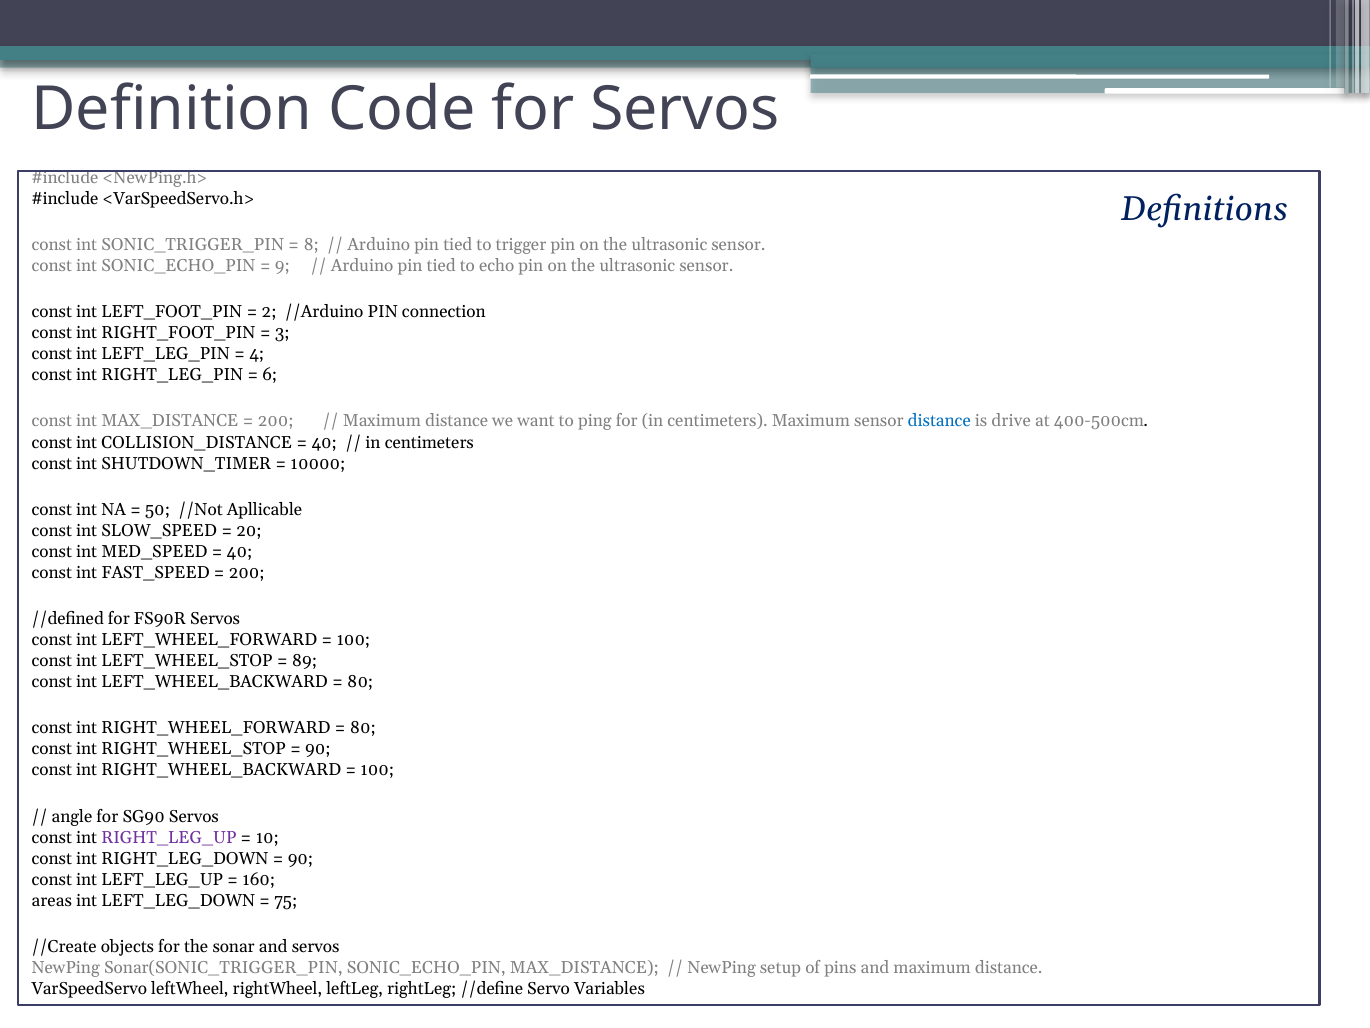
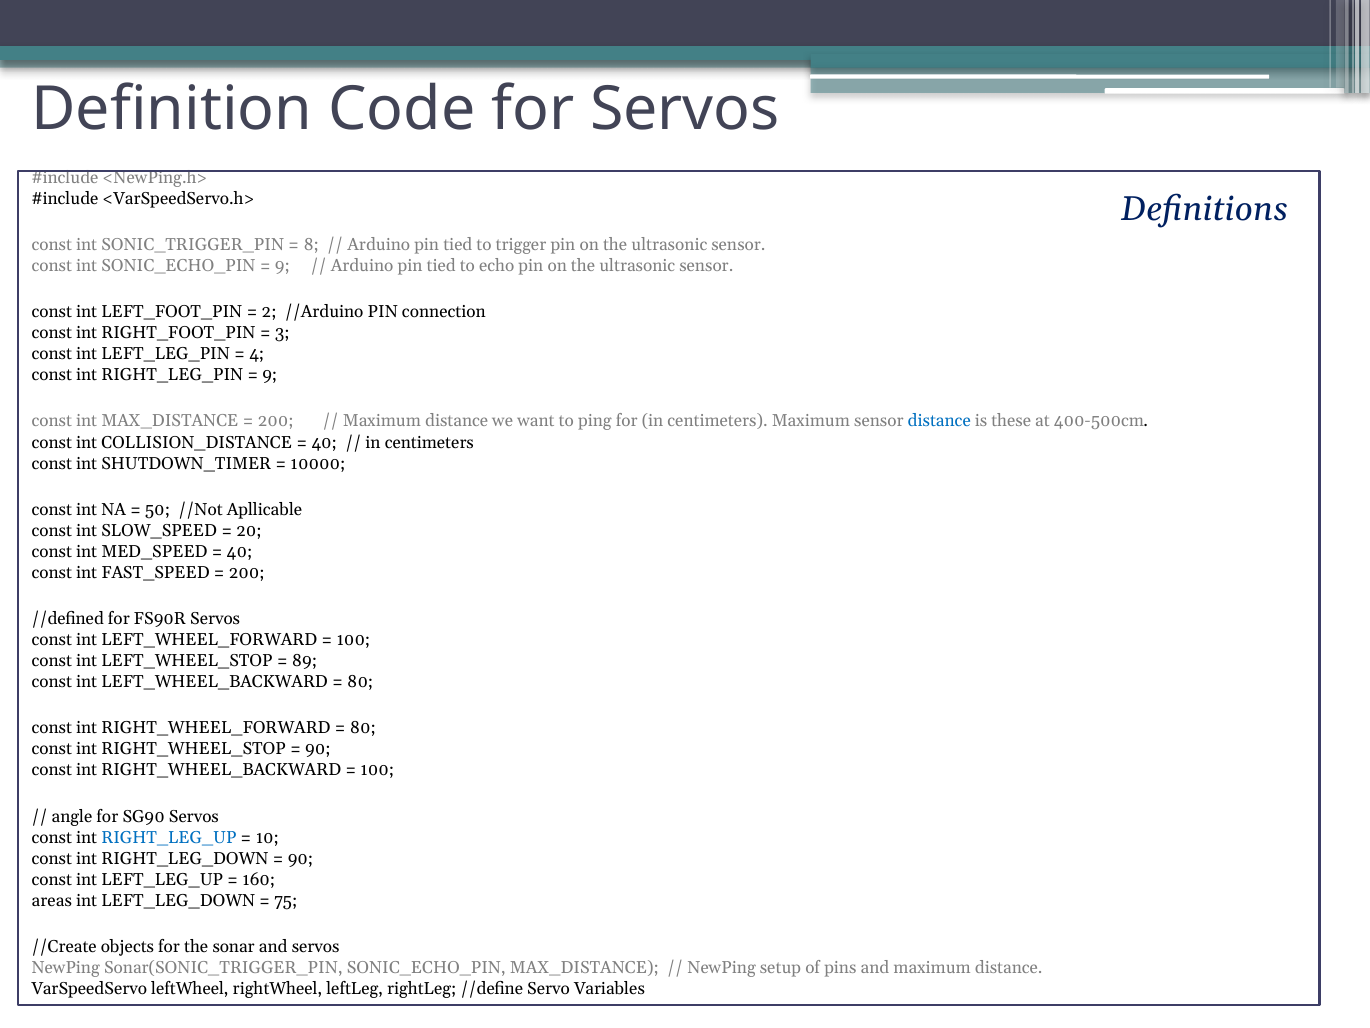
6: 6 -> 9 (270, 375)
drive: drive -> these (1011, 421)
RIGHT_LEG_UP colour: purple -> blue (169, 837)
